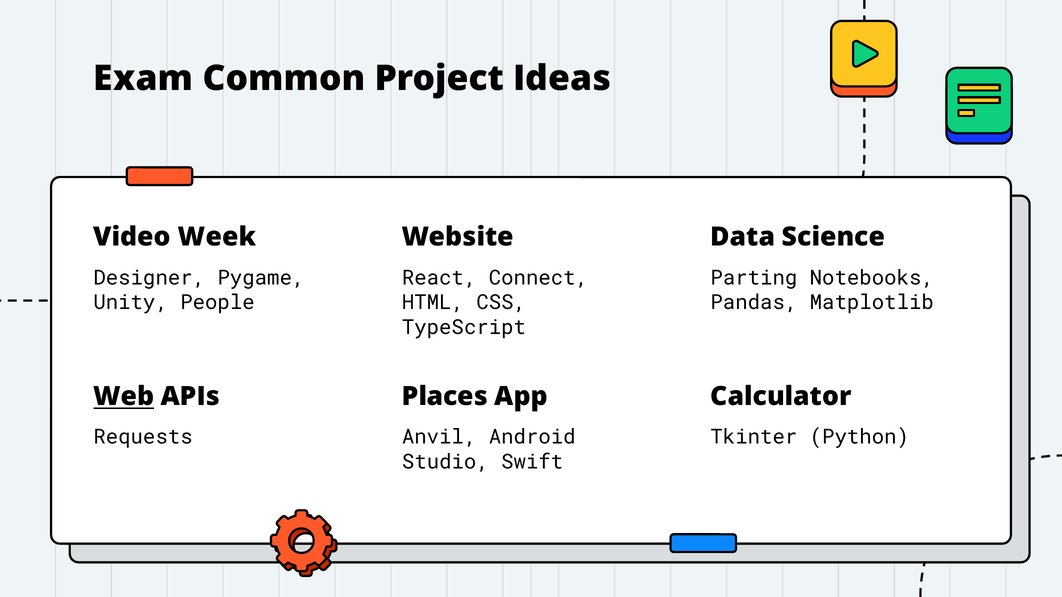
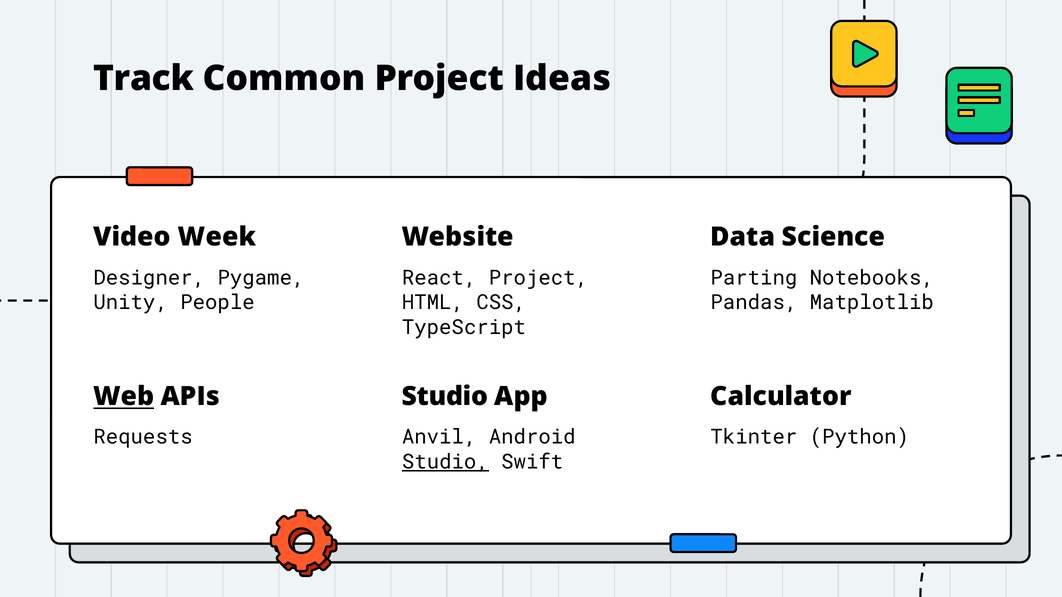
Exam: Exam -> Track (144, 79)
React Connect: Connect -> Project (538, 278)
Places: Places -> Studio (445, 397)
Studio underline: none -> present (445, 462)
